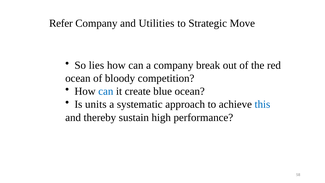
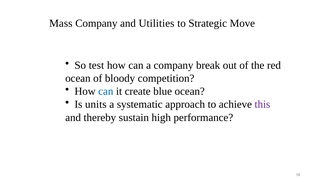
Refer: Refer -> Mass (61, 23)
lies: lies -> test (96, 65)
this colour: blue -> purple (262, 104)
